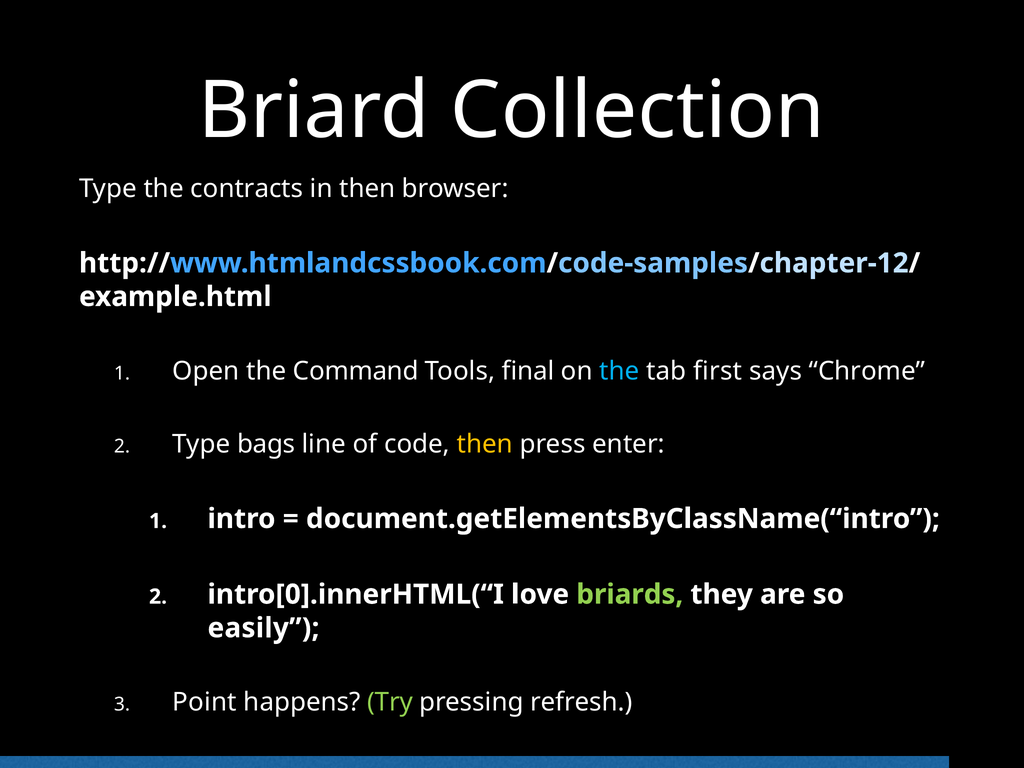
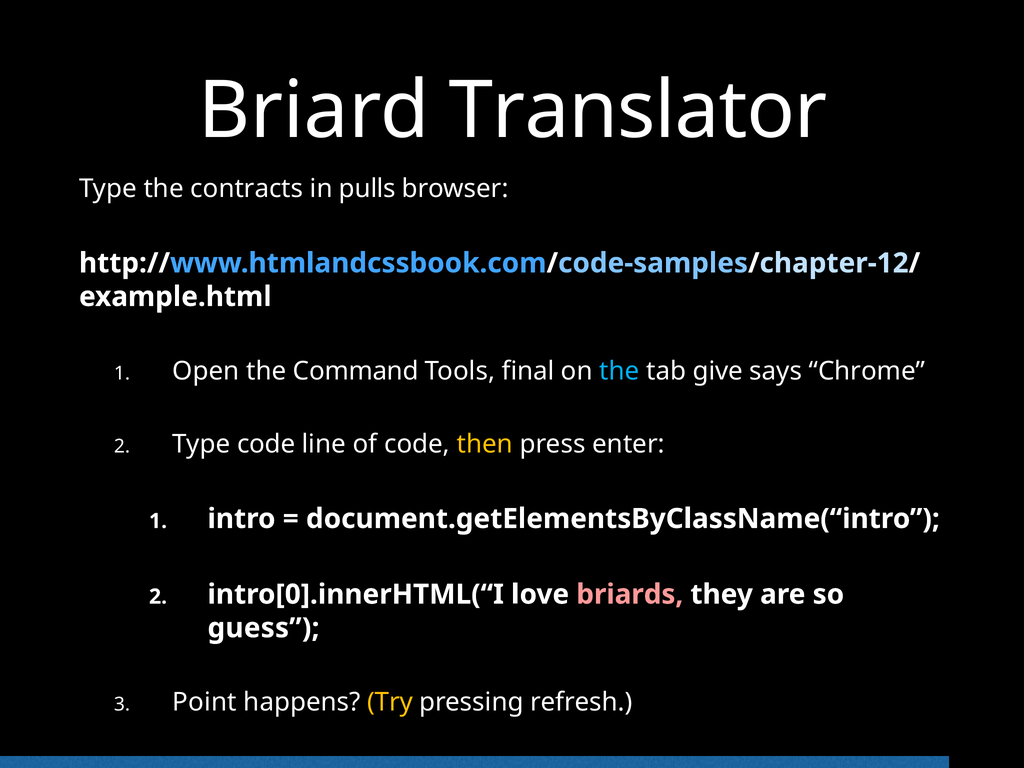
Collection: Collection -> Translator (638, 111)
in then: then -> pulls (367, 189)
first: first -> give (718, 371)
Type bags: bags -> code (266, 444)
briards colour: light green -> pink (630, 594)
easily: easily -> guess (264, 628)
Try colour: light green -> yellow (390, 702)
